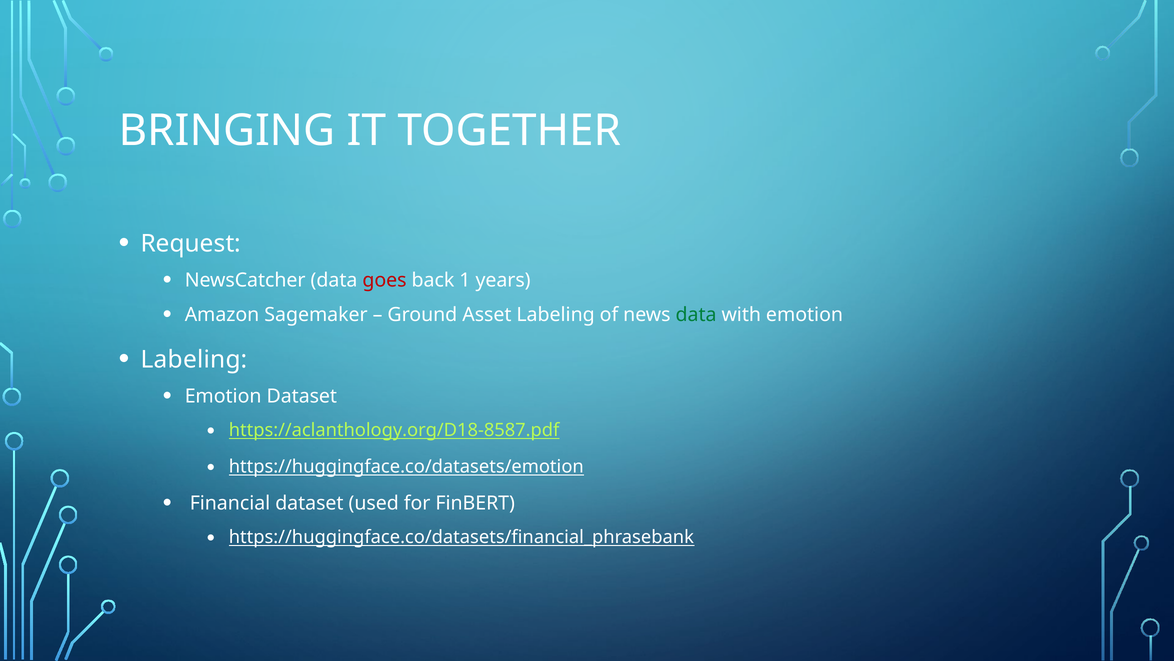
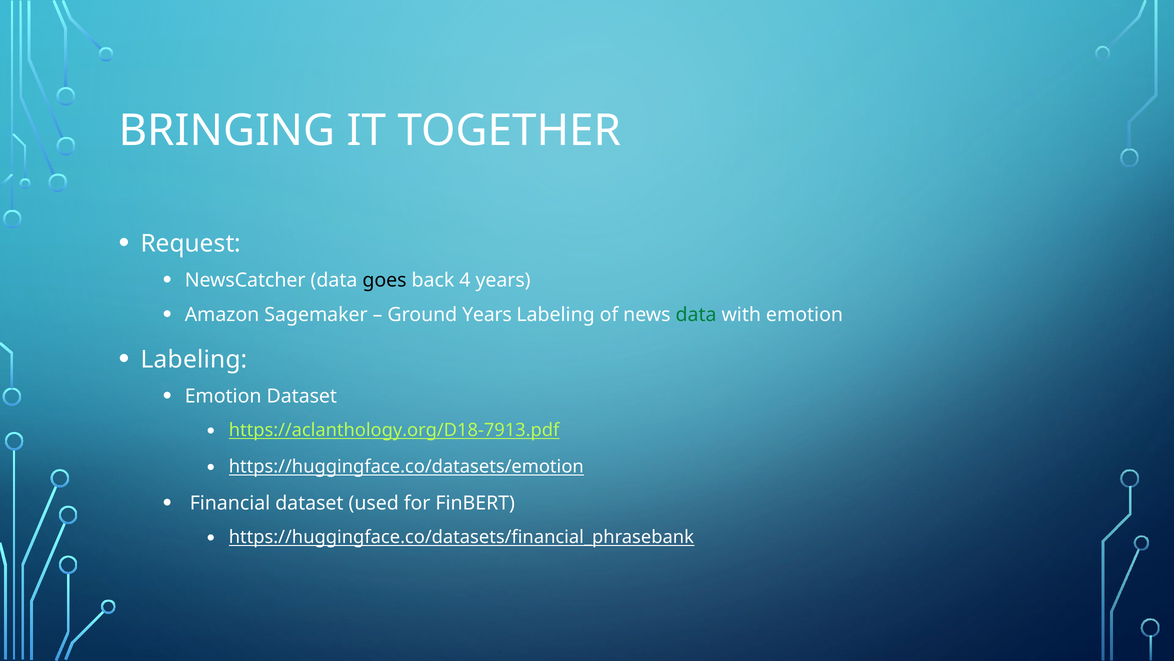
goes colour: red -> black (384, 280)
1: 1 -> 4 (465, 280)
Ground Asset: Asset -> Years (487, 314)
https://aclanthology.org/D18-8587.pdf: https://aclanthology.org/D18-8587.pdf -> https://aclanthology.org/D18-7913.pdf (394, 430)
